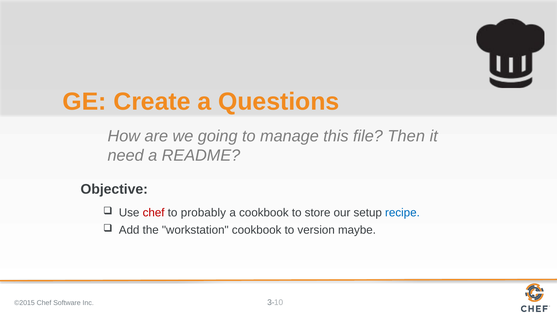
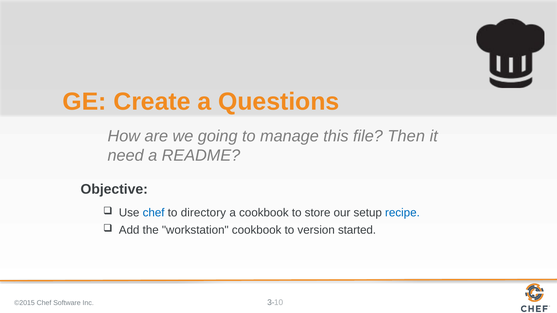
chef colour: red -> blue (154, 213)
probably: probably -> directory (203, 213)
maybe: maybe -> started (357, 230)
